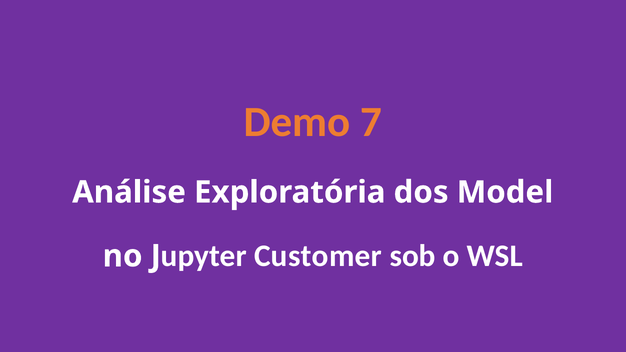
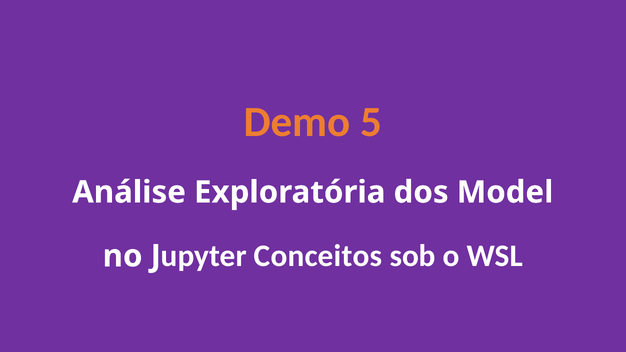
7: 7 -> 5 (371, 122)
Customer: Customer -> Conceitos (318, 256)
